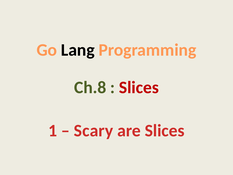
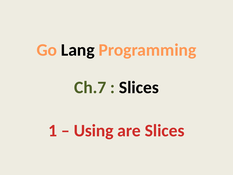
Ch.8: Ch.8 -> Ch.7 (90, 87)
Slices colour: red -> black (139, 87)
Scary: Scary -> Using (94, 130)
